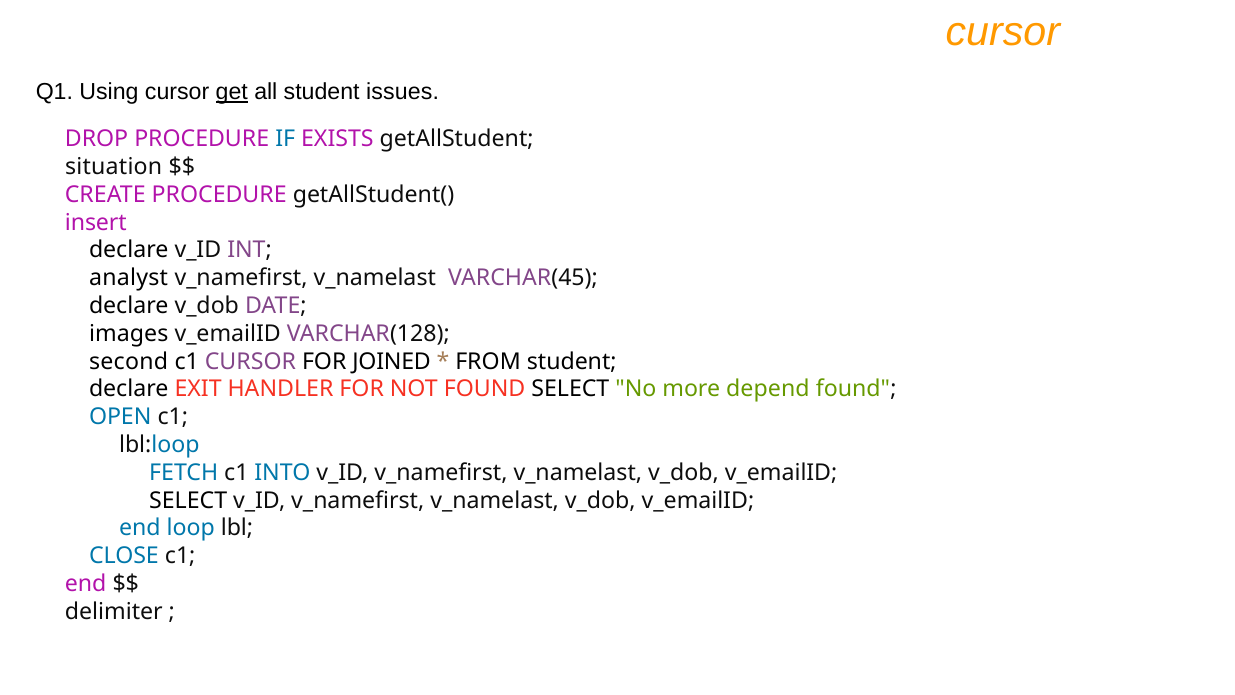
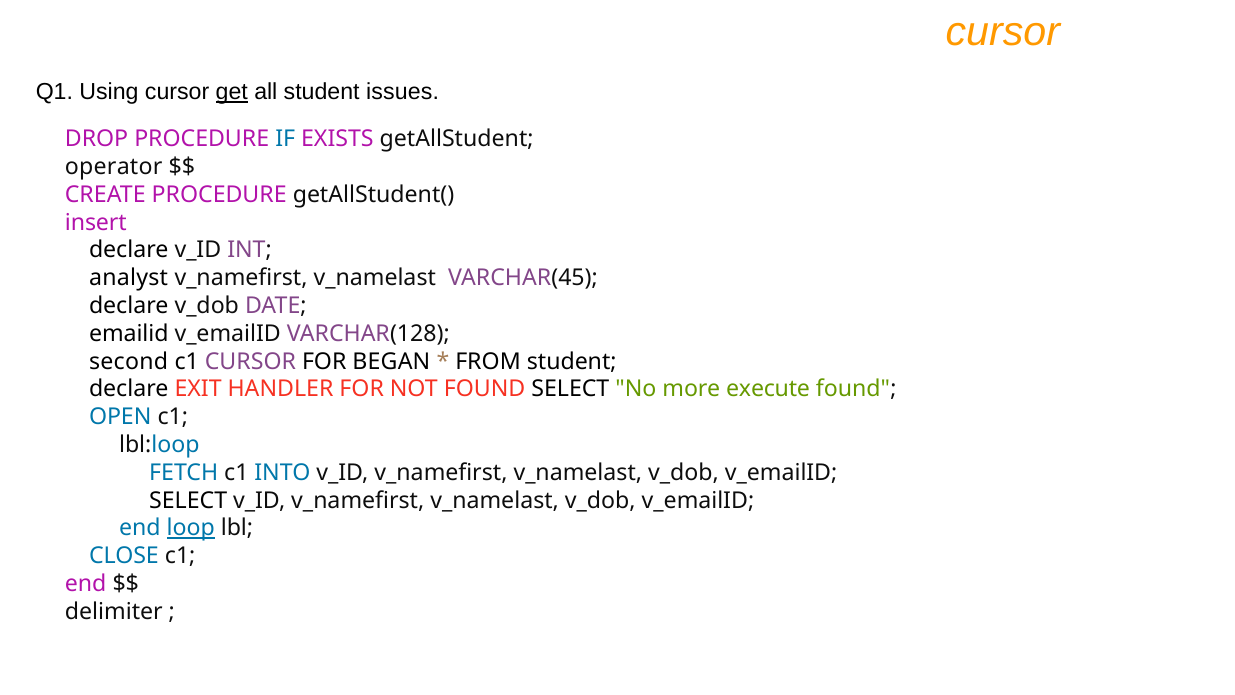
situation: situation -> operator (114, 167)
images: images -> emailid (129, 333)
JOINED: JOINED -> BEGAN (391, 361)
depend: depend -> execute (768, 389)
loop underline: none -> present (191, 528)
